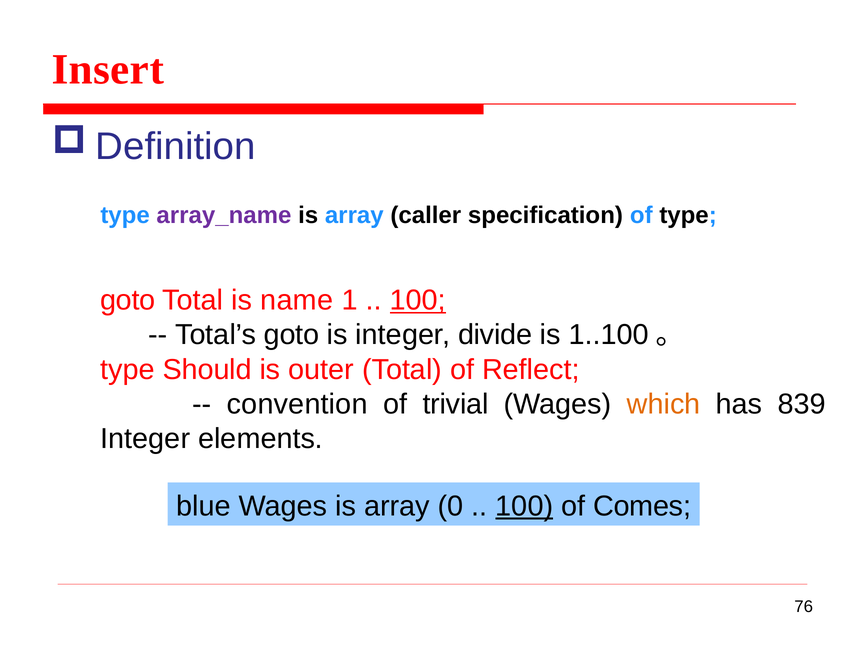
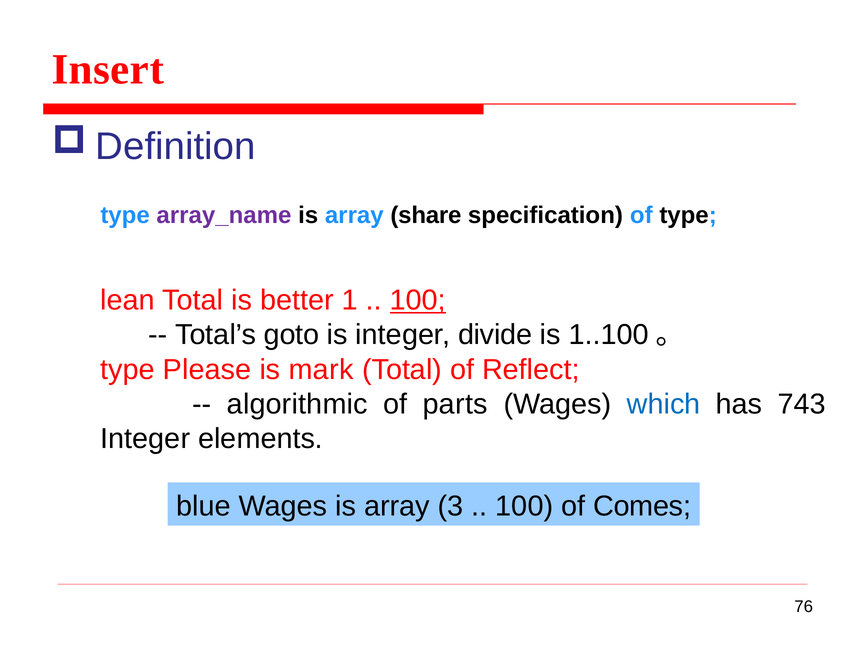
caller: caller -> share (426, 215)
goto: goto -> lean (128, 300)
name: name -> better (297, 300)
Should: Should -> Please (207, 369)
outer: outer -> mark (321, 369)
convention: convention -> algorithmic (297, 404)
trivial: trivial -> parts (455, 404)
which colour: orange -> blue (664, 404)
839: 839 -> 743 (802, 404)
0: 0 -> 3 (451, 506)
100 underline: present -> none (524, 506)
